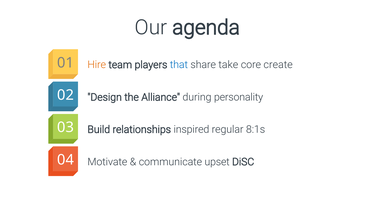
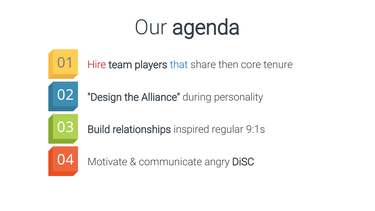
Hire colour: orange -> red (97, 65)
take: take -> then (228, 65)
create: create -> tenure (278, 65)
8:1s: 8:1s -> 9:1s (256, 129)
upset: upset -> angry (217, 162)
